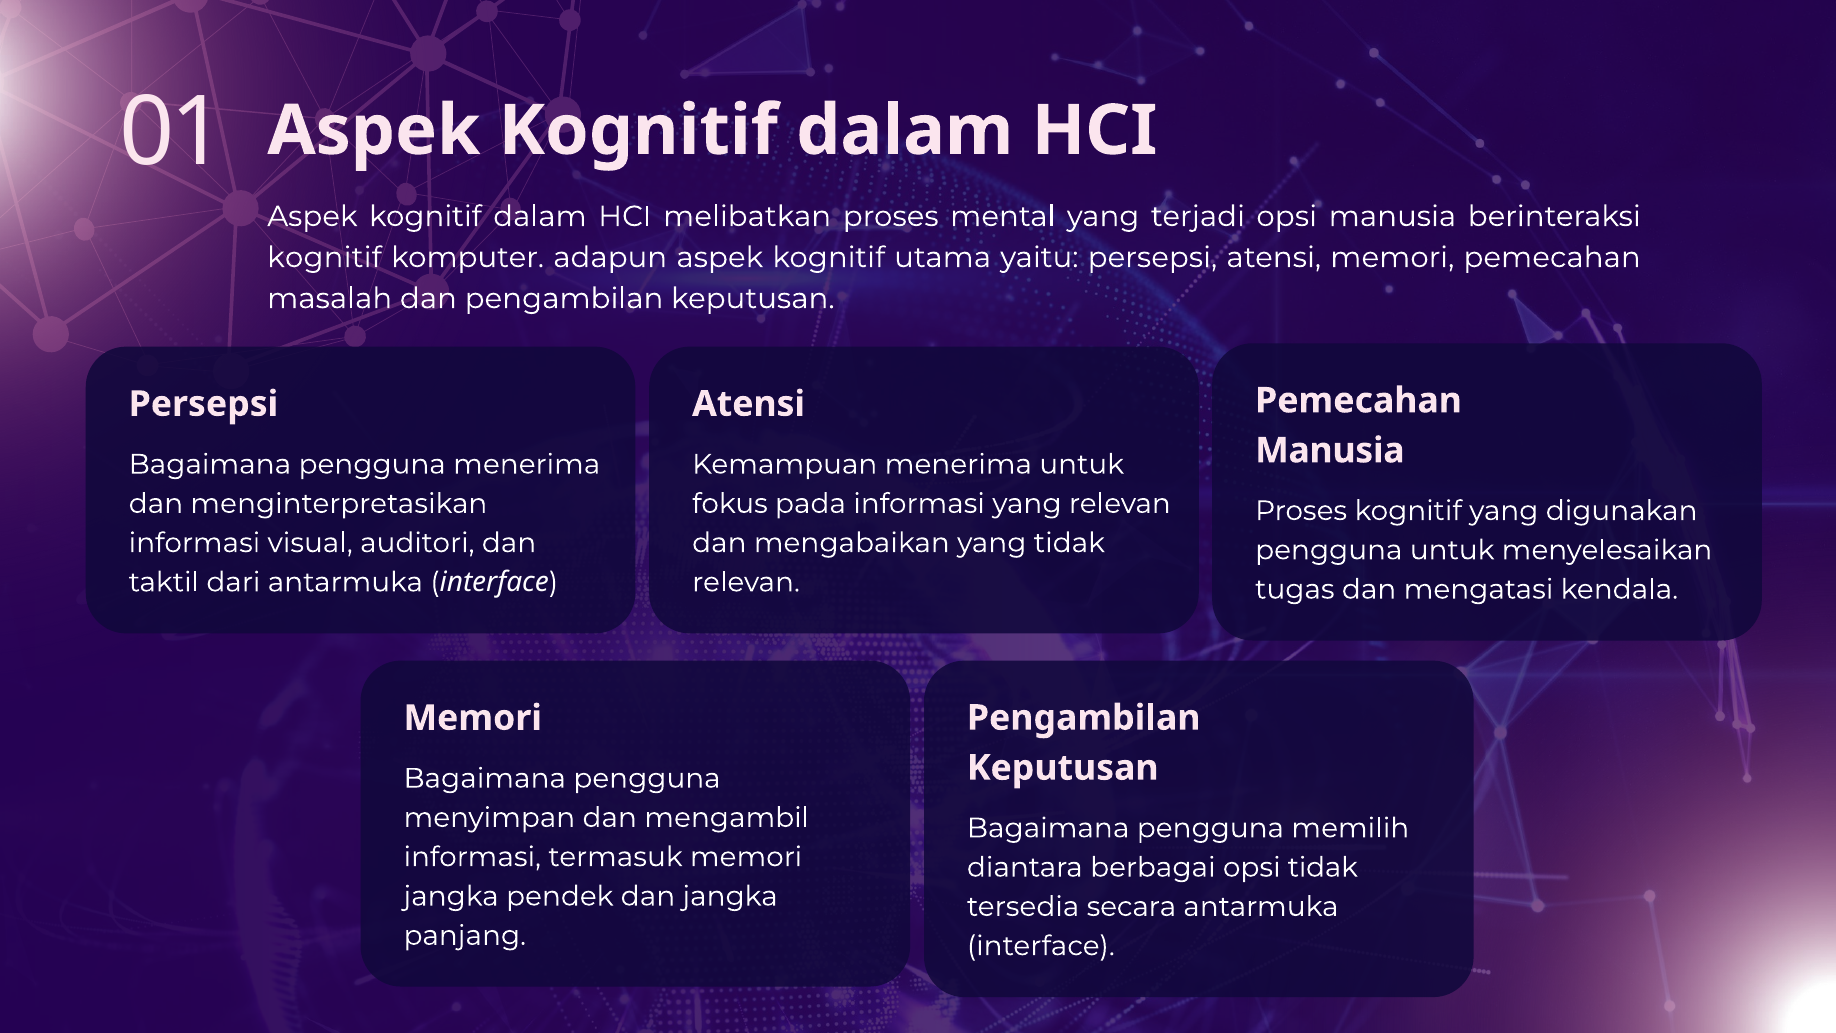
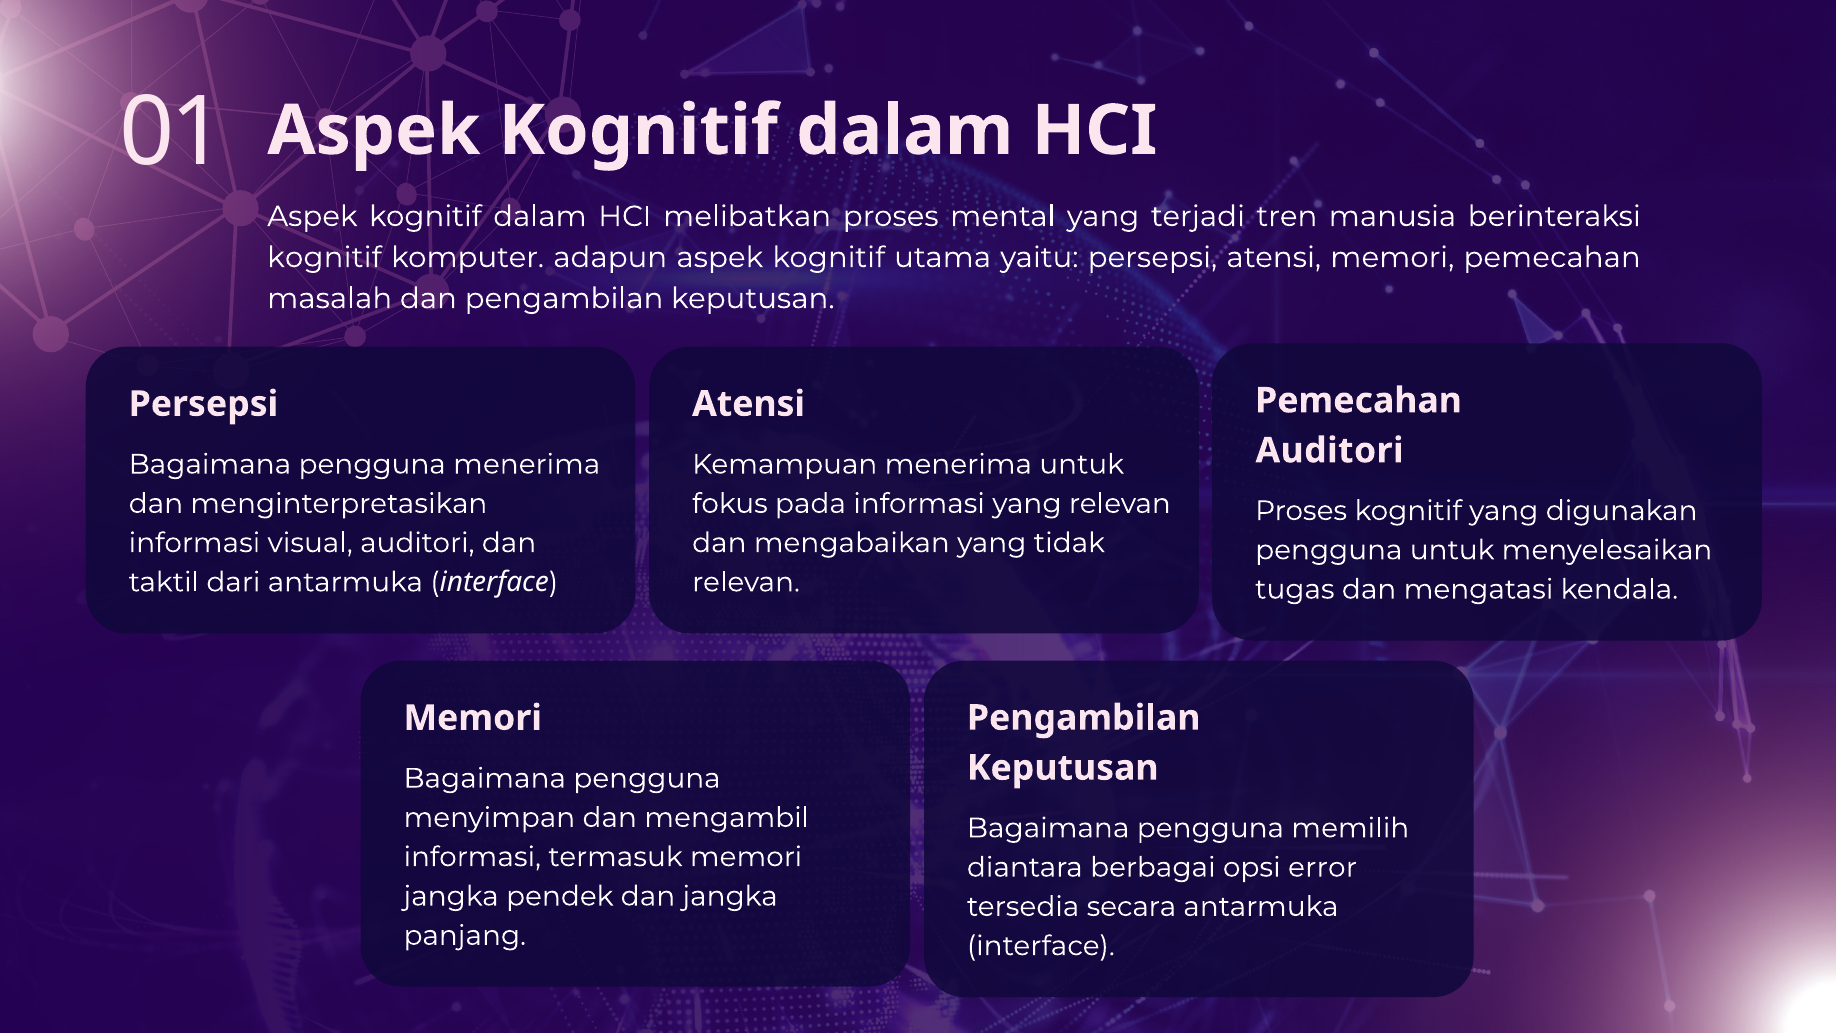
terjadi opsi: opsi -> tren (1287, 216)
Manusia: Manusia -> Auditori (1330, 451)
opsi tidak: tidak -> error (1323, 867)
